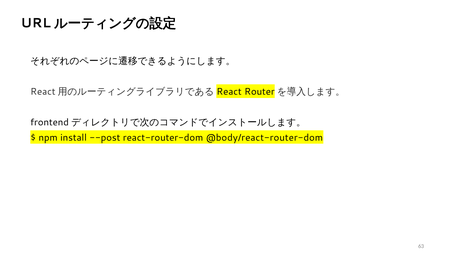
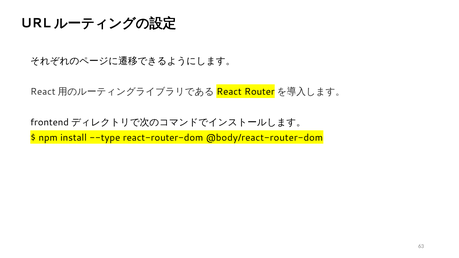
--post: --post -> --type (105, 138)
